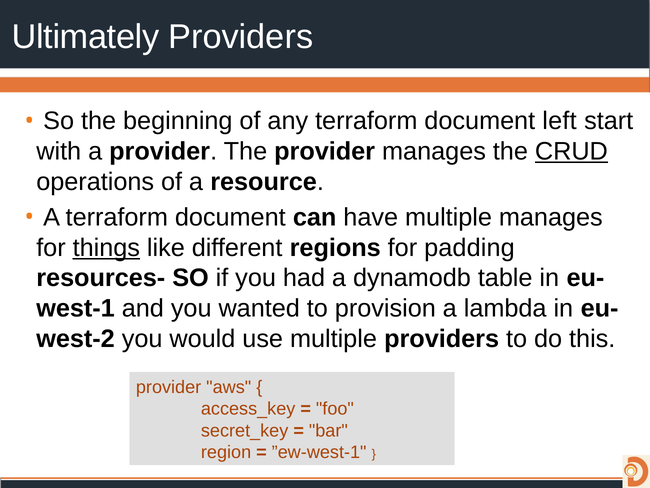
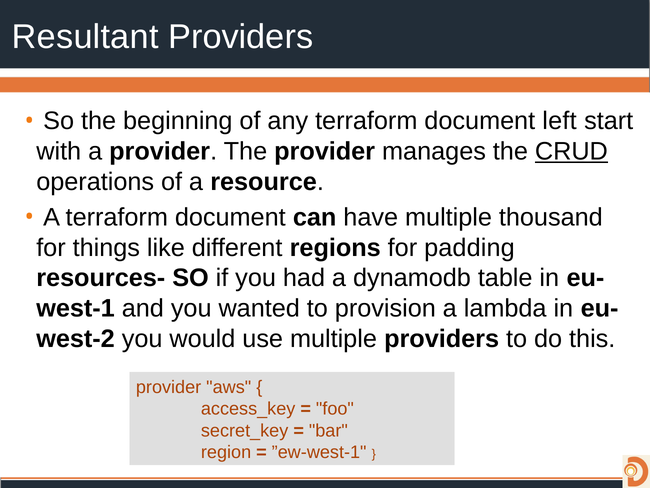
Ultimately: Ultimately -> Resultant (85, 37)
multiple manages: manages -> thousand (551, 217)
things underline: present -> none (106, 247)
